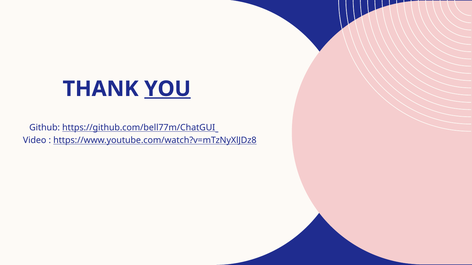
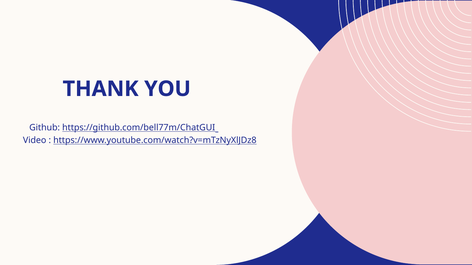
YOU underline: present -> none (168, 89)
